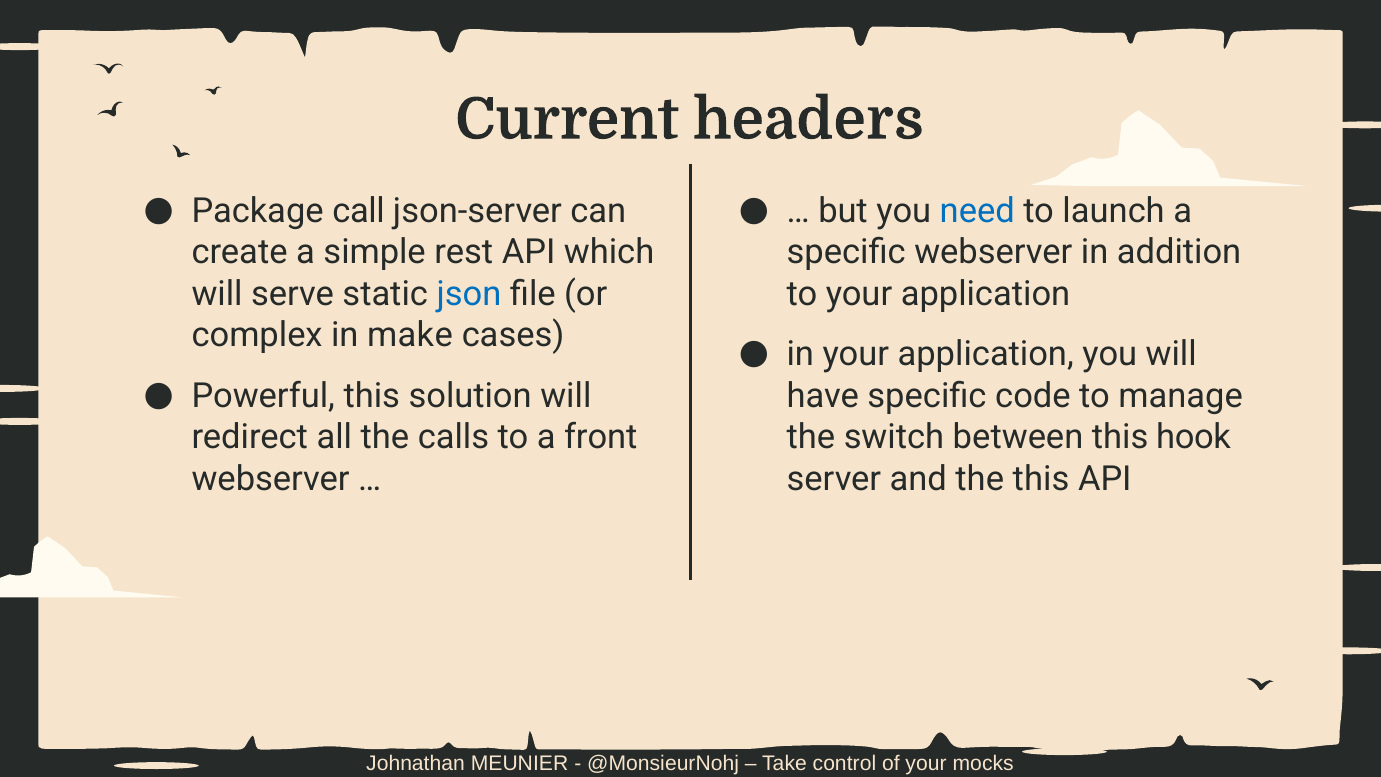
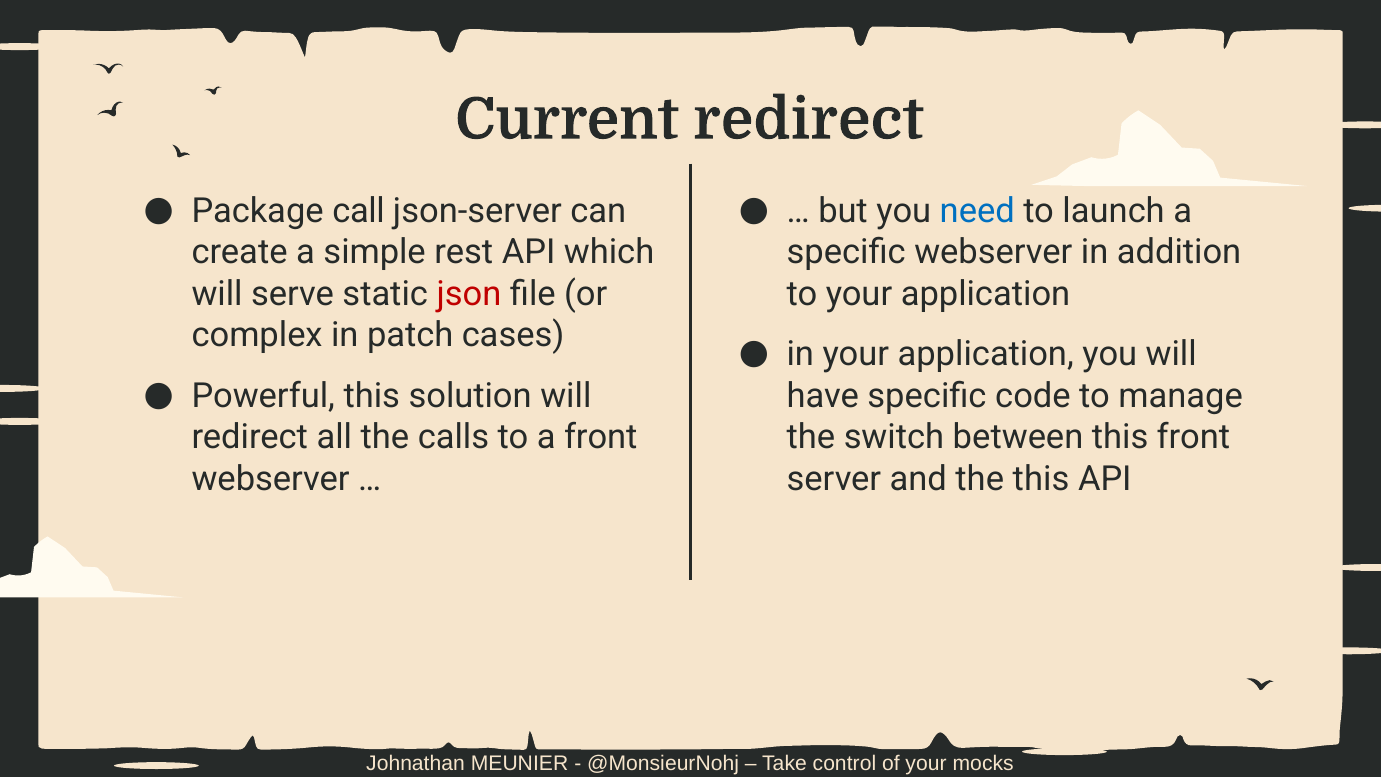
Current headers: headers -> redirect (809, 120)
json colour: blue -> red (469, 294)
make: make -> patch (410, 335)
this hook: hook -> front (1193, 437)
